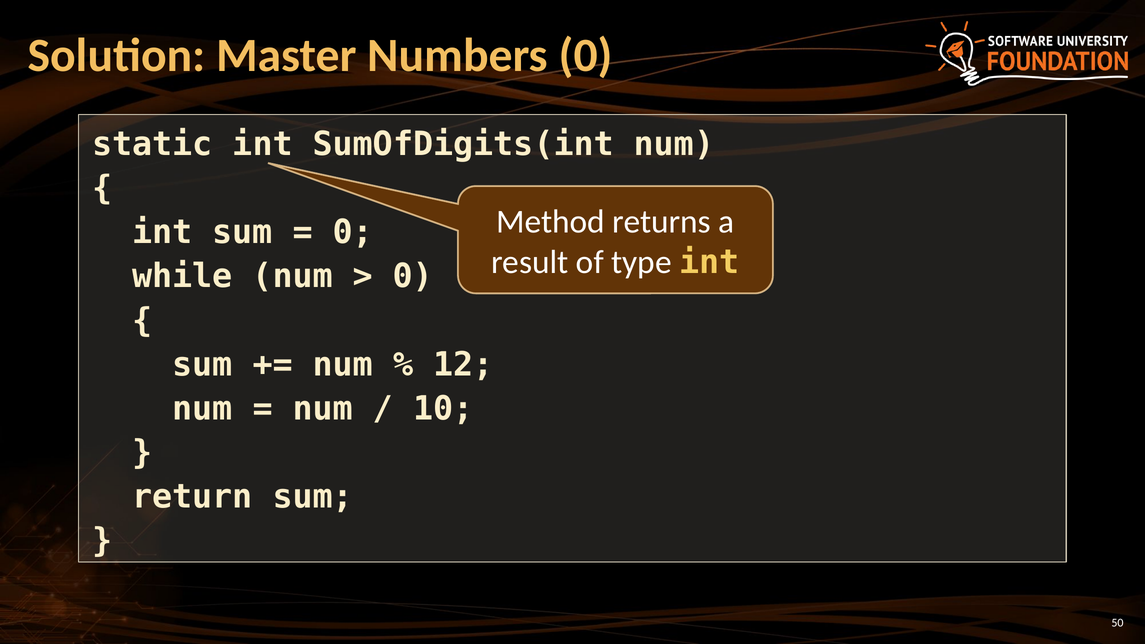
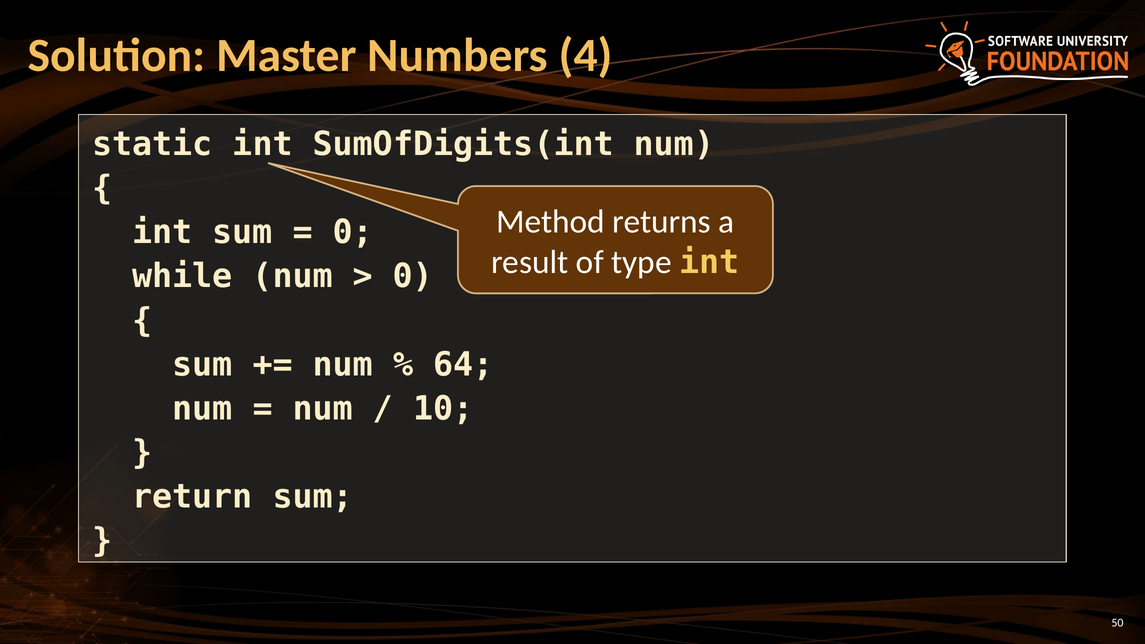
Numbers 0: 0 -> 4 (586, 56)
12: 12 -> 64 (463, 365)
